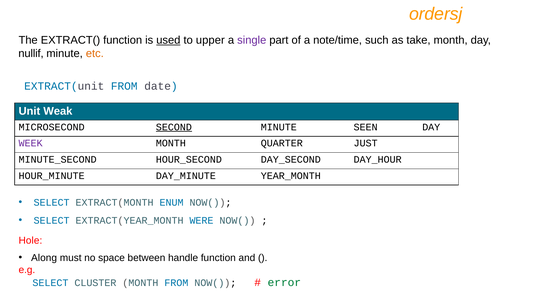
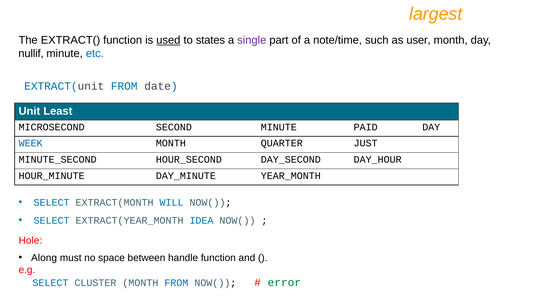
ordersj: ordersj -> largest (436, 14)
upper: upper -> states (210, 40)
take: take -> user (419, 40)
etc colour: orange -> blue (95, 53)
Weak: Weak -> Least (58, 111)
SECOND underline: present -> none (174, 127)
SEEN: SEEN -> PAID (366, 127)
WEEK colour: purple -> blue (31, 143)
ENUM: ENUM -> WILL (172, 202)
WERE: WERE -> IDEA (201, 220)
